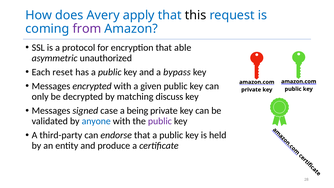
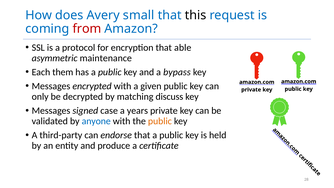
apply: apply -> small (139, 15)
from colour: purple -> red (87, 29)
unauthorized: unauthorized -> maintenance (106, 58)
reset: reset -> them (63, 72)
being: being -> years (137, 111)
public colour: purple -> orange (160, 121)
